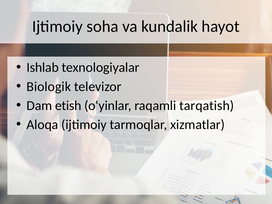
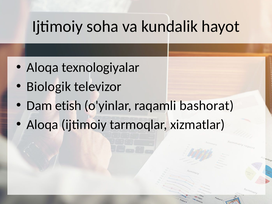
Ishlab: Ishlab -> Aloqa (43, 67)
tarqatish: tarqatish -> bashorat (207, 106)
